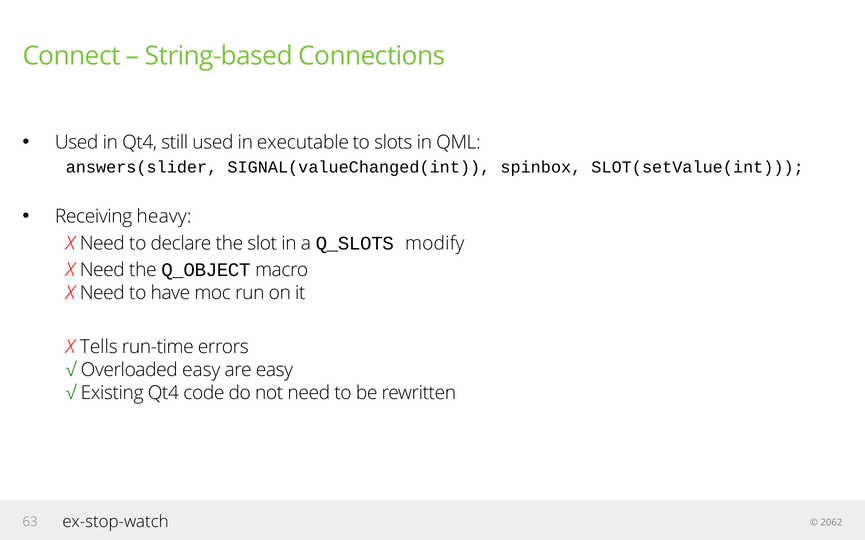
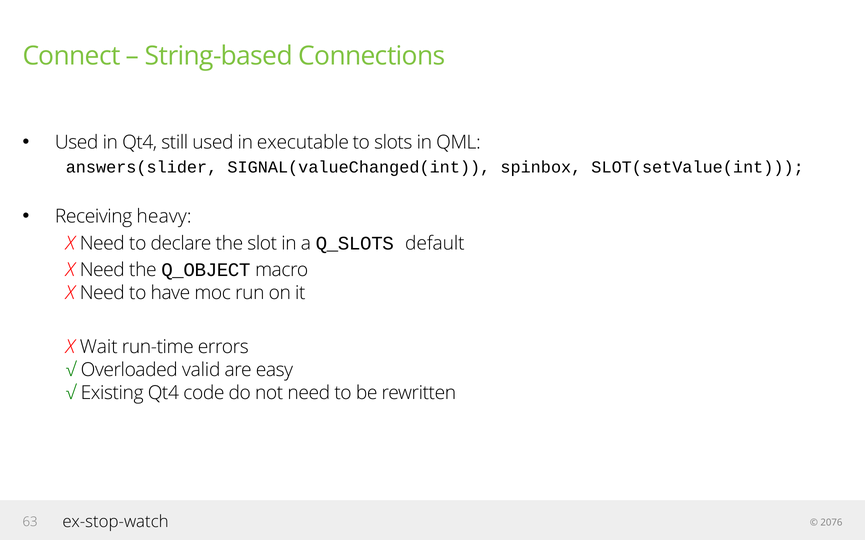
modify: modify -> default (435, 243)
Tells: Tells -> Wait (99, 347)
Overloaded easy: easy -> valid (201, 370)
2062: 2062 -> 2076 (831, 523)
